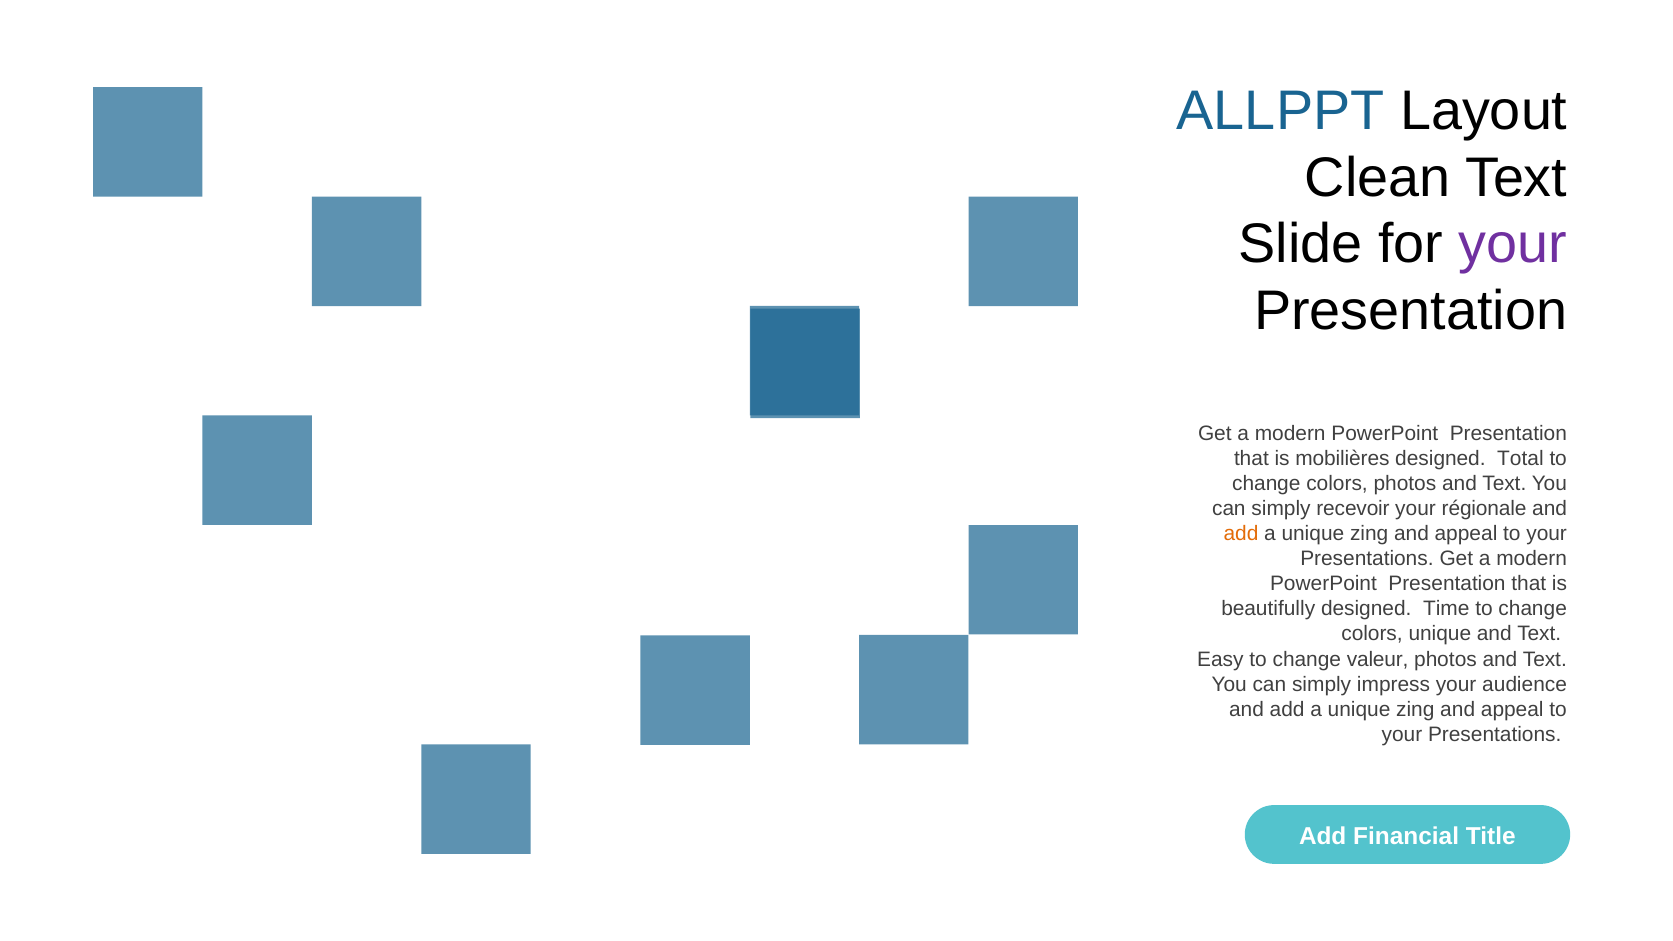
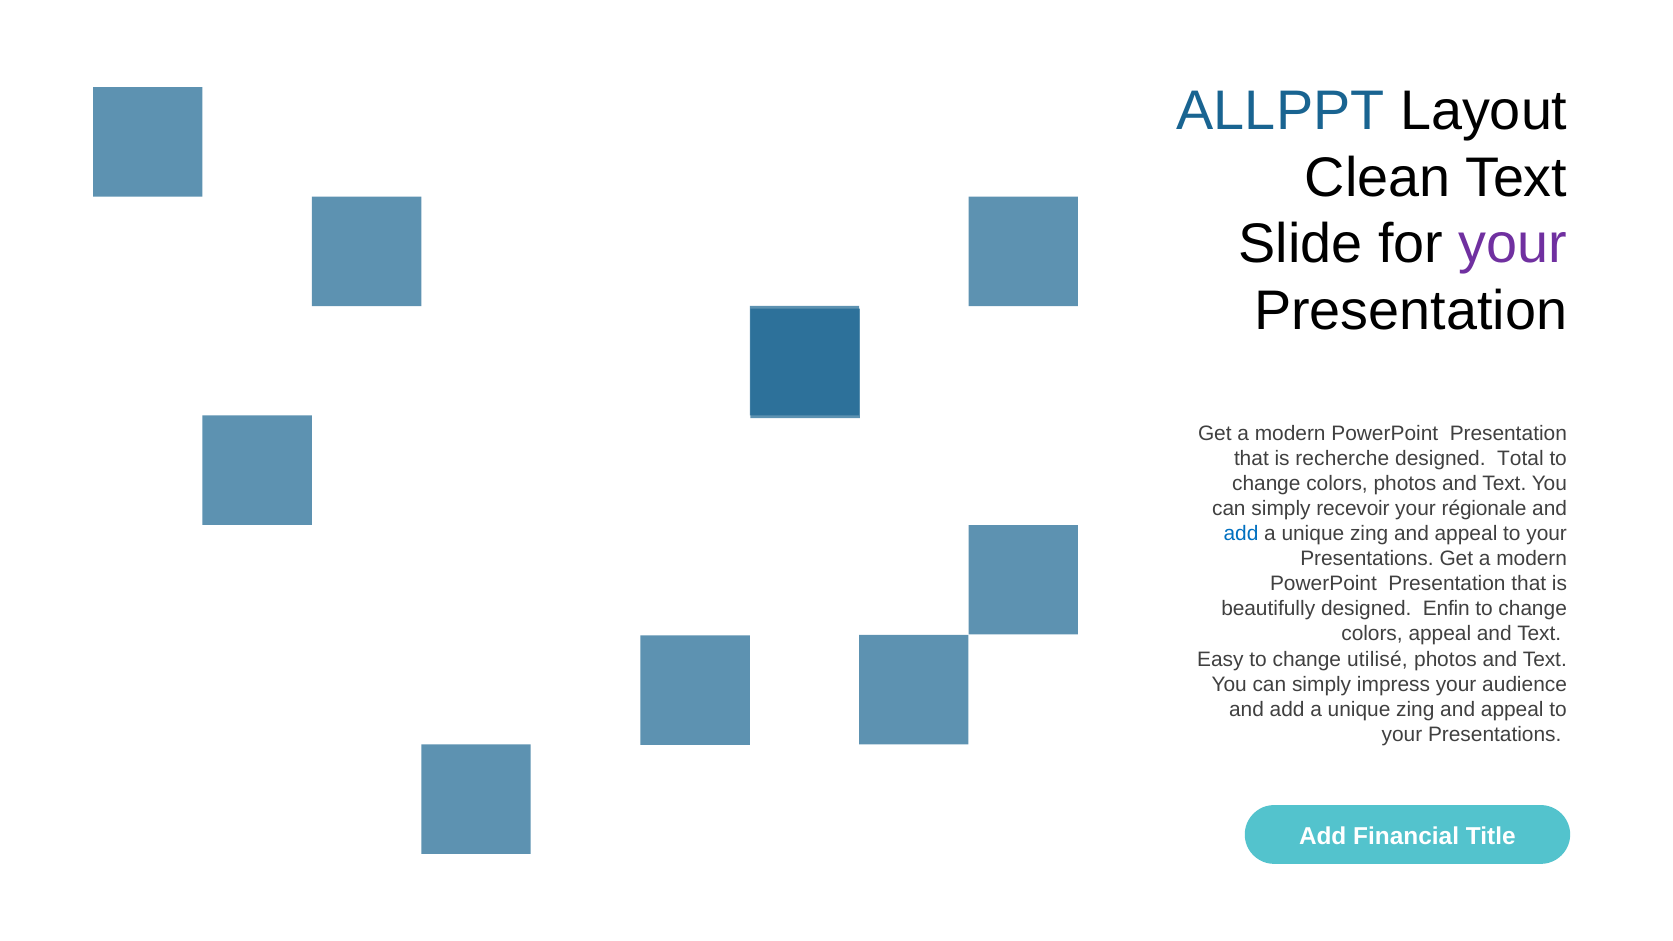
mobilières: mobilières -> recherche (1342, 458)
add colour: orange -> blue (1241, 534)
Time: Time -> Enfin (1446, 609)
colors unique: unique -> appeal (1440, 634)
valeur: valeur -> utilisé (1377, 659)
